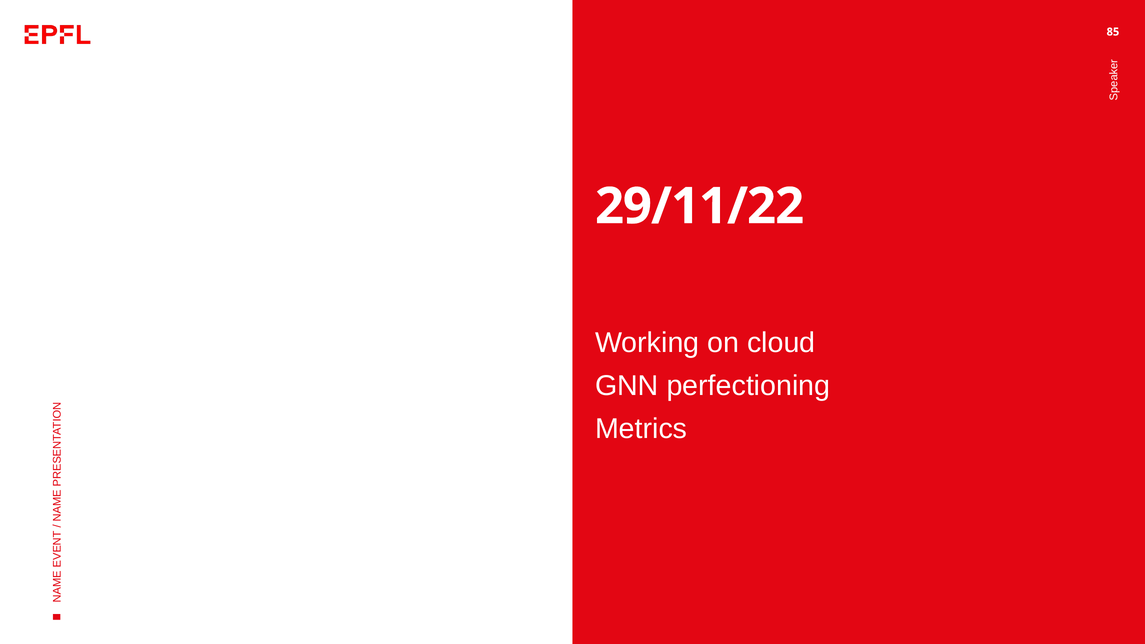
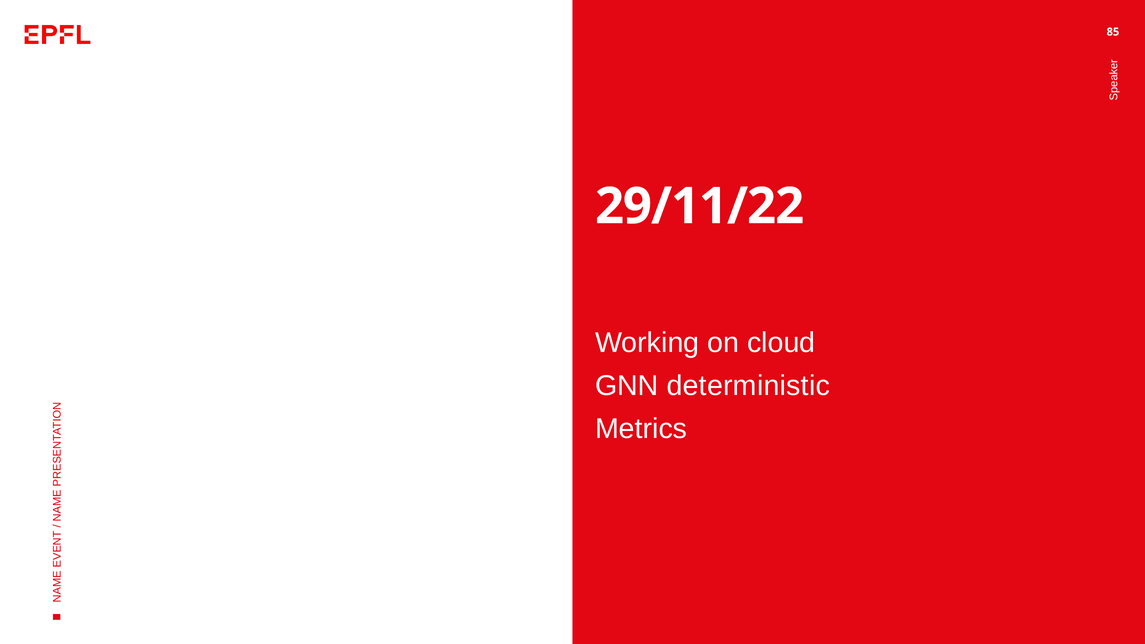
perfectioning: perfectioning -> deterministic (748, 386)
